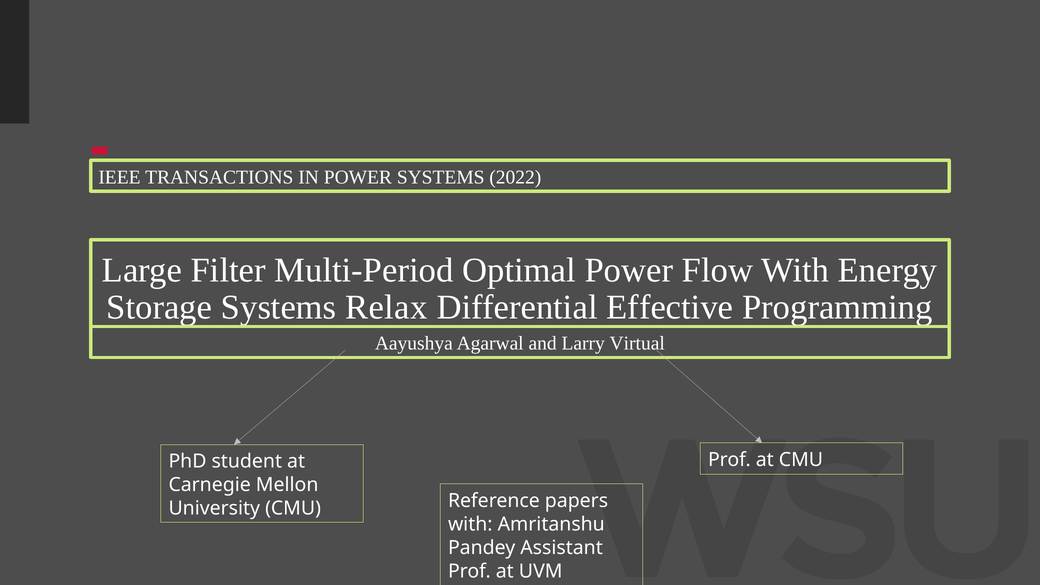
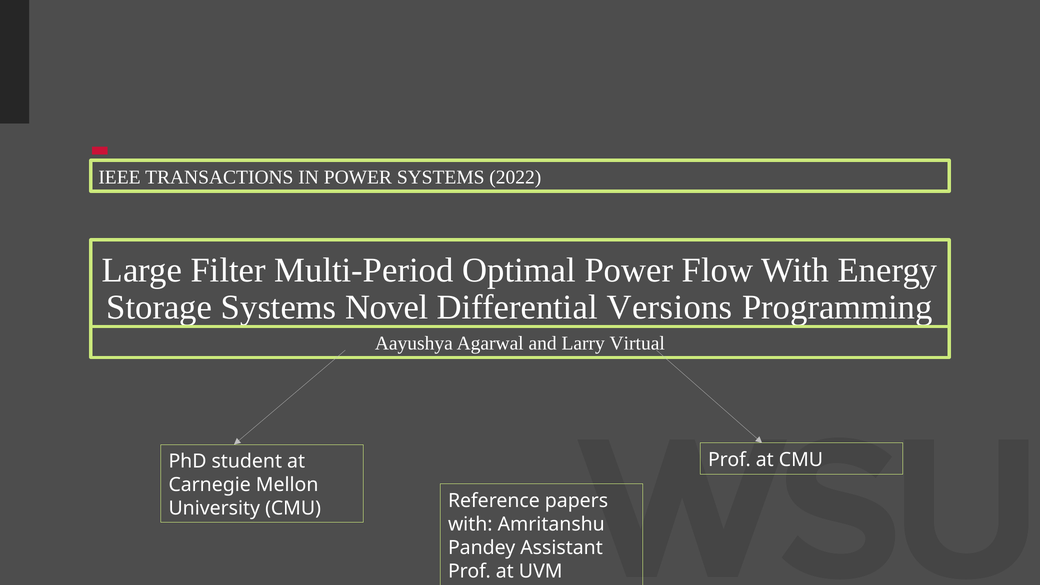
Relax: Relax -> Novel (387, 308)
Effective: Effective -> Versions (670, 308)
